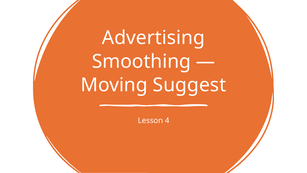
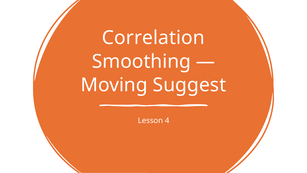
Advertising: Advertising -> Correlation (153, 38)
